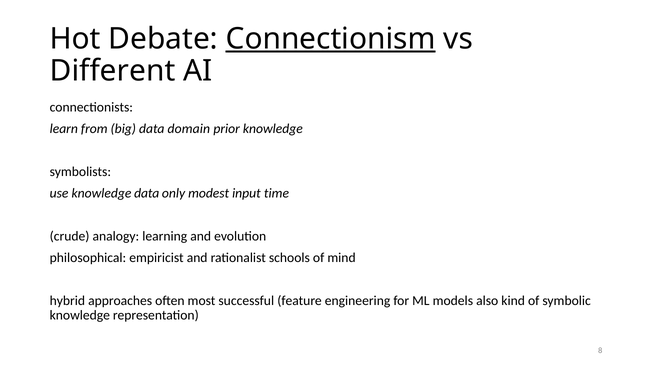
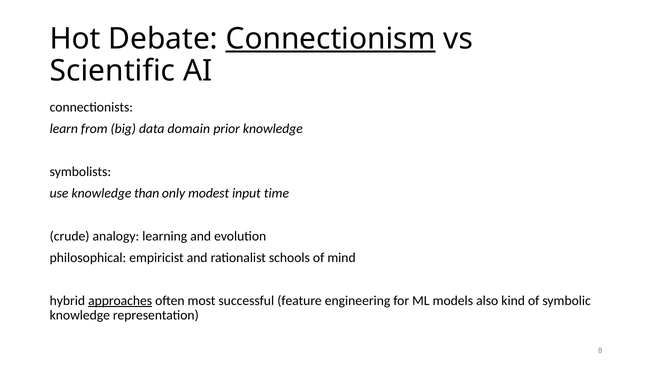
Different: Different -> Scientific (113, 71)
knowledge data: data -> than (147, 193)
approaches underline: none -> present (120, 301)
